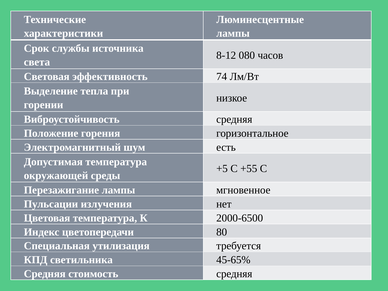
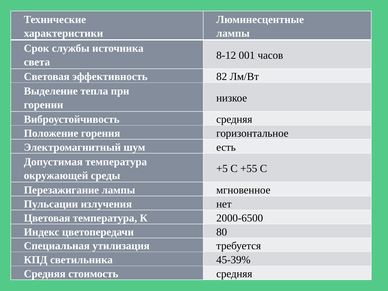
080: 080 -> 001 (247, 55)
74: 74 -> 82 (222, 77)
45-65%: 45-65% -> 45-39% (233, 260)
